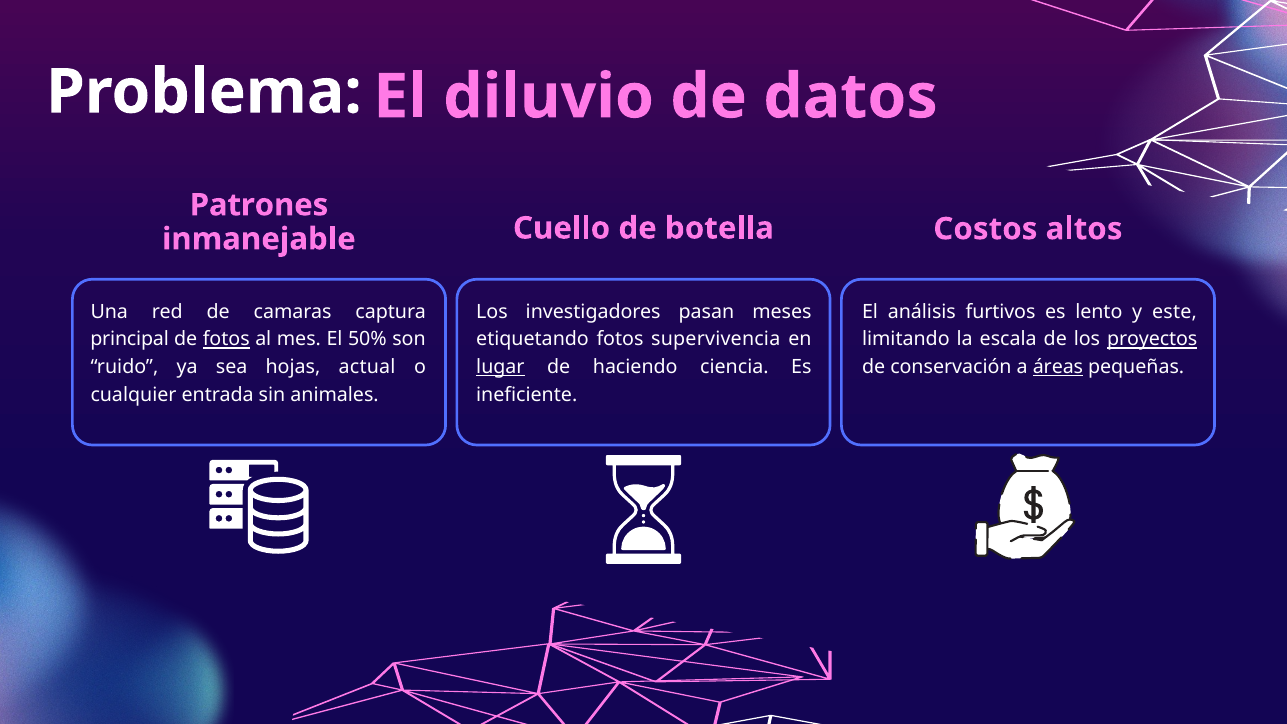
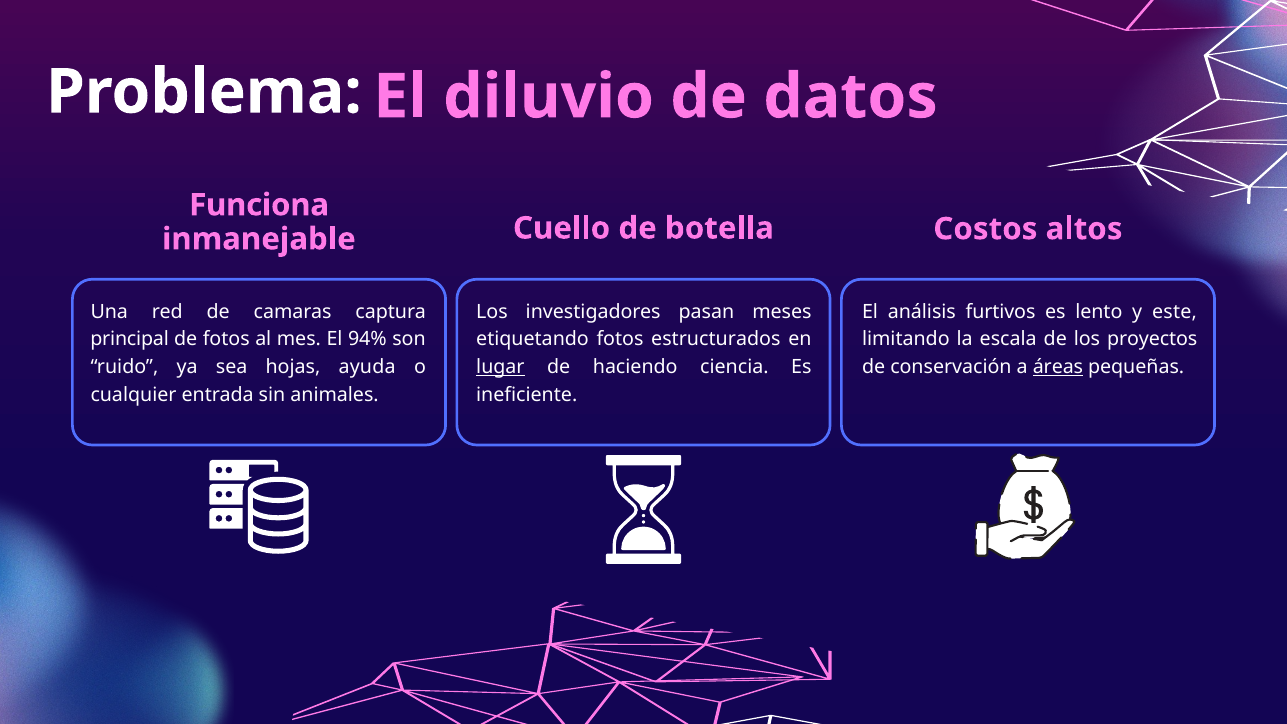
Patrones: Patrones -> Funciona (259, 205)
fotos underline: present -> none (226, 339)
50%: 50% -> 94% (367, 339)
supervivencia: supervivencia -> estructurados (716, 339)
proyectos underline: present -> none (1152, 339)
actual: actual -> ayuda (367, 367)
